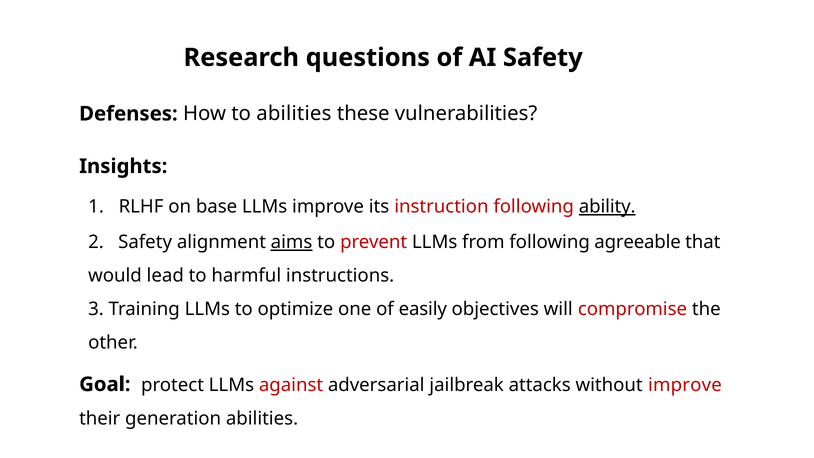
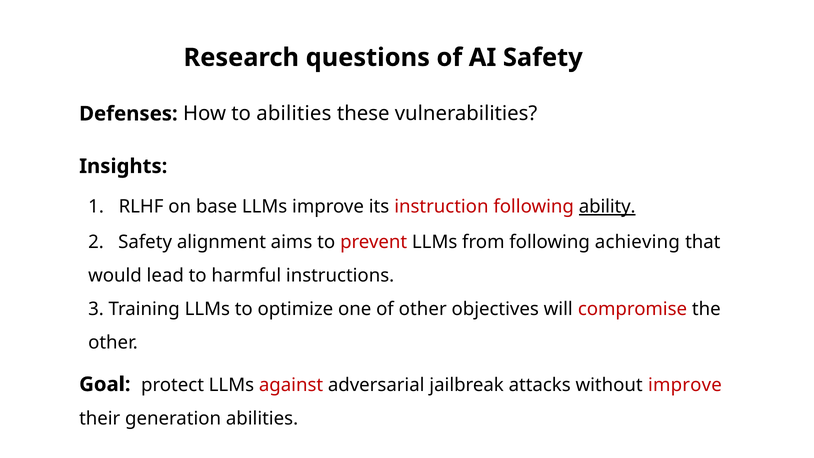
aims underline: present -> none (292, 242)
agreeable: agreeable -> achieving (637, 242)
of easily: easily -> other (423, 309)
